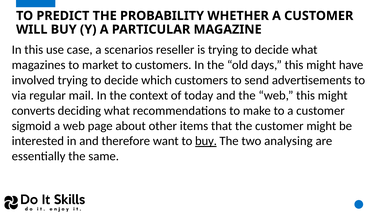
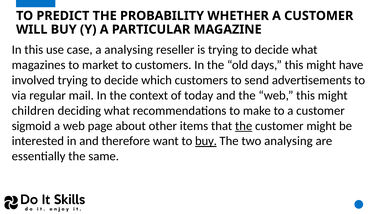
a scenarios: scenarios -> analysing (129, 50)
converts: converts -> children (33, 110)
the underline: none -> present (244, 126)
